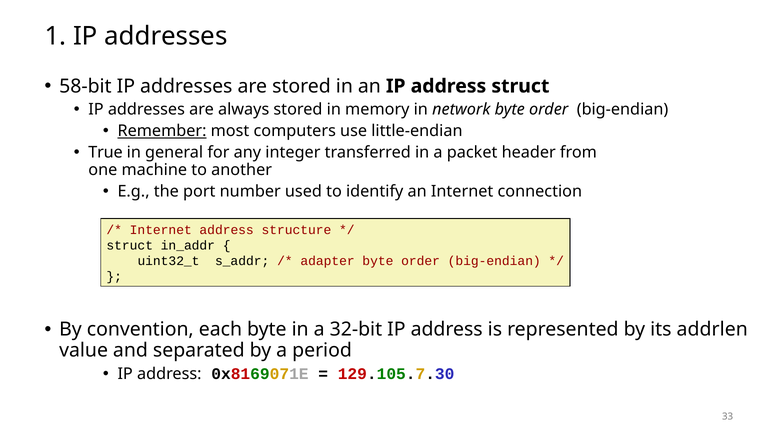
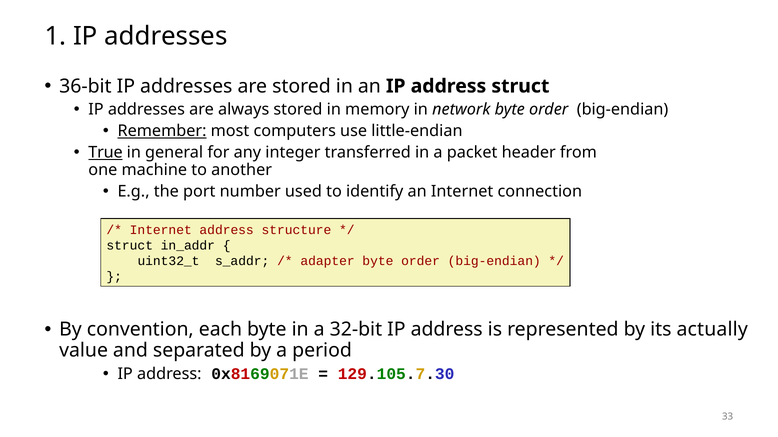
58-bit: 58-bit -> 36-bit (85, 86)
True underline: none -> present (105, 153)
addrlen: addrlen -> actually (712, 330)
